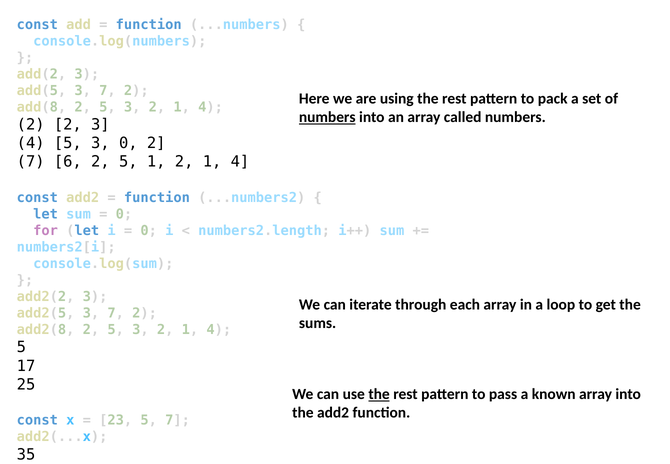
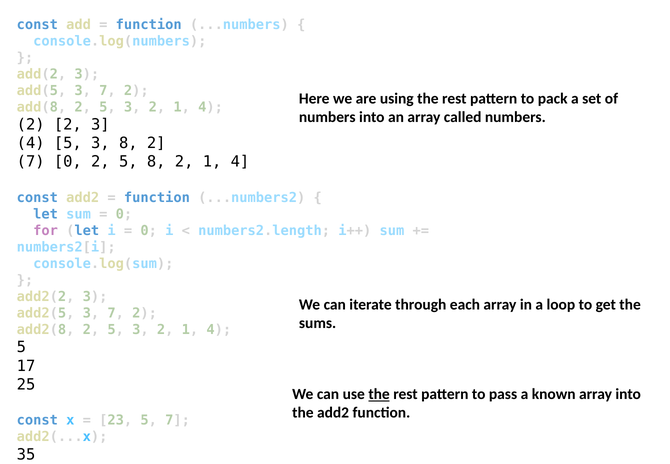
numbers underline: present -> none (327, 117)
3 0: 0 -> 8 (128, 143)
7 6: 6 -> 0 (68, 162)
5 1: 1 -> 8 (156, 162)
